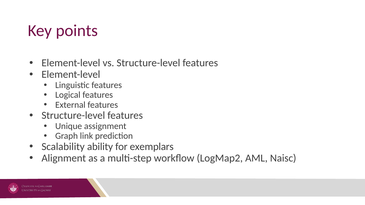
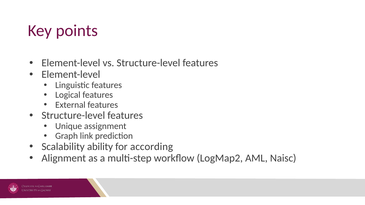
exemplars: exemplars -> according (152, 147)
